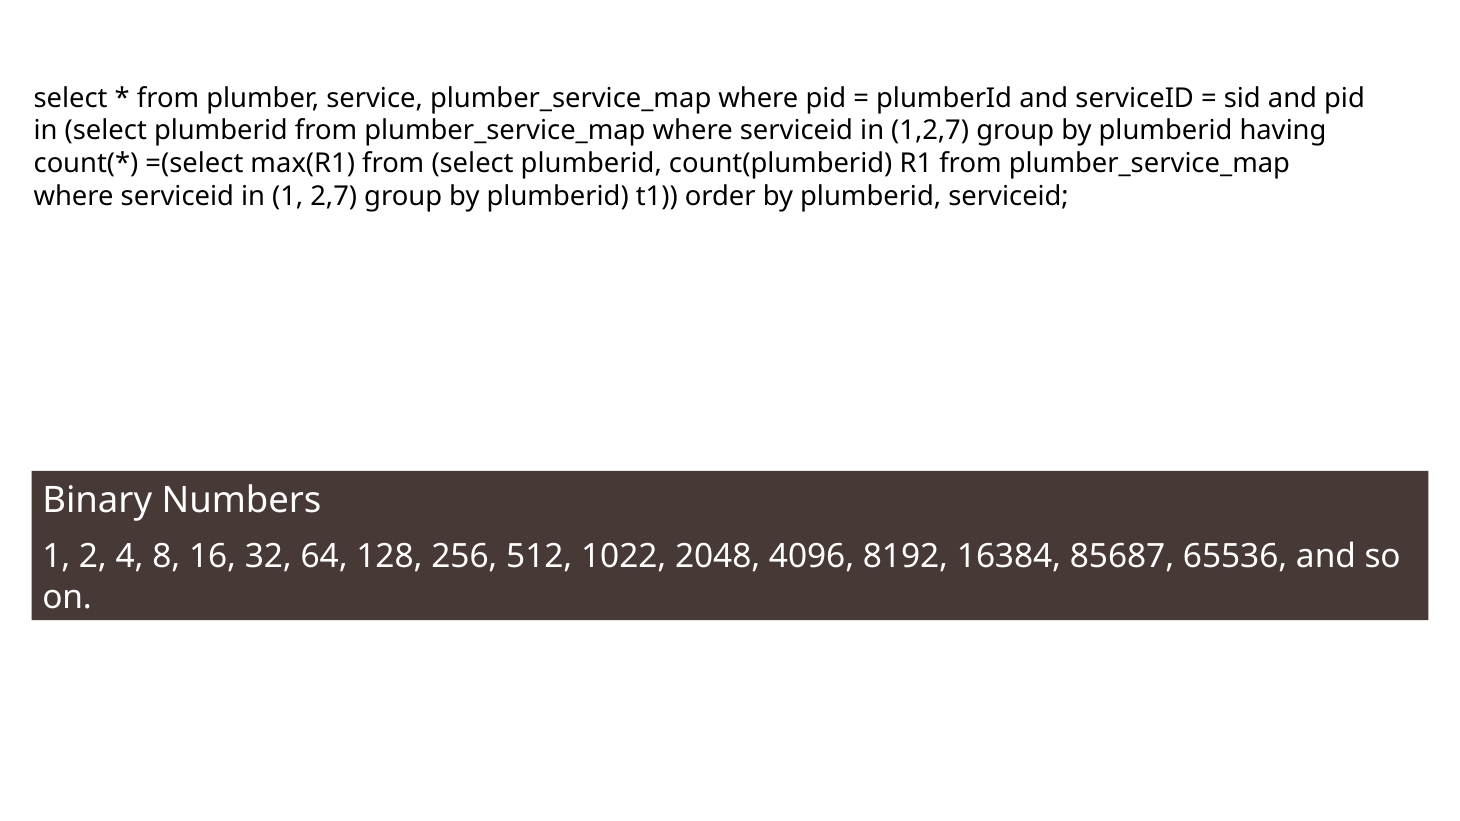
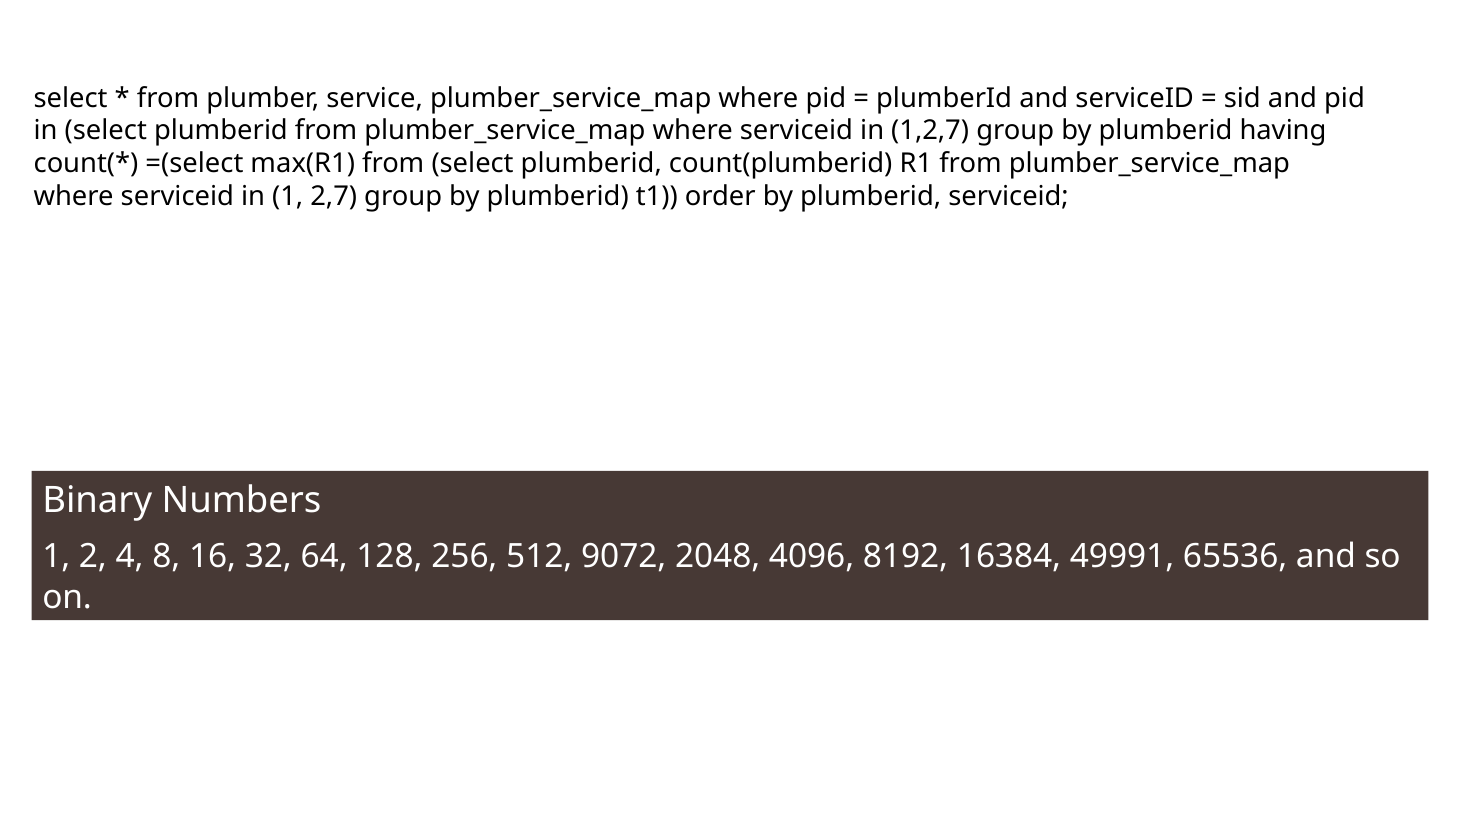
1022: 1022 -> 9072 (624, 557)
85687: 85687 -> 49991 (1122, 557)
